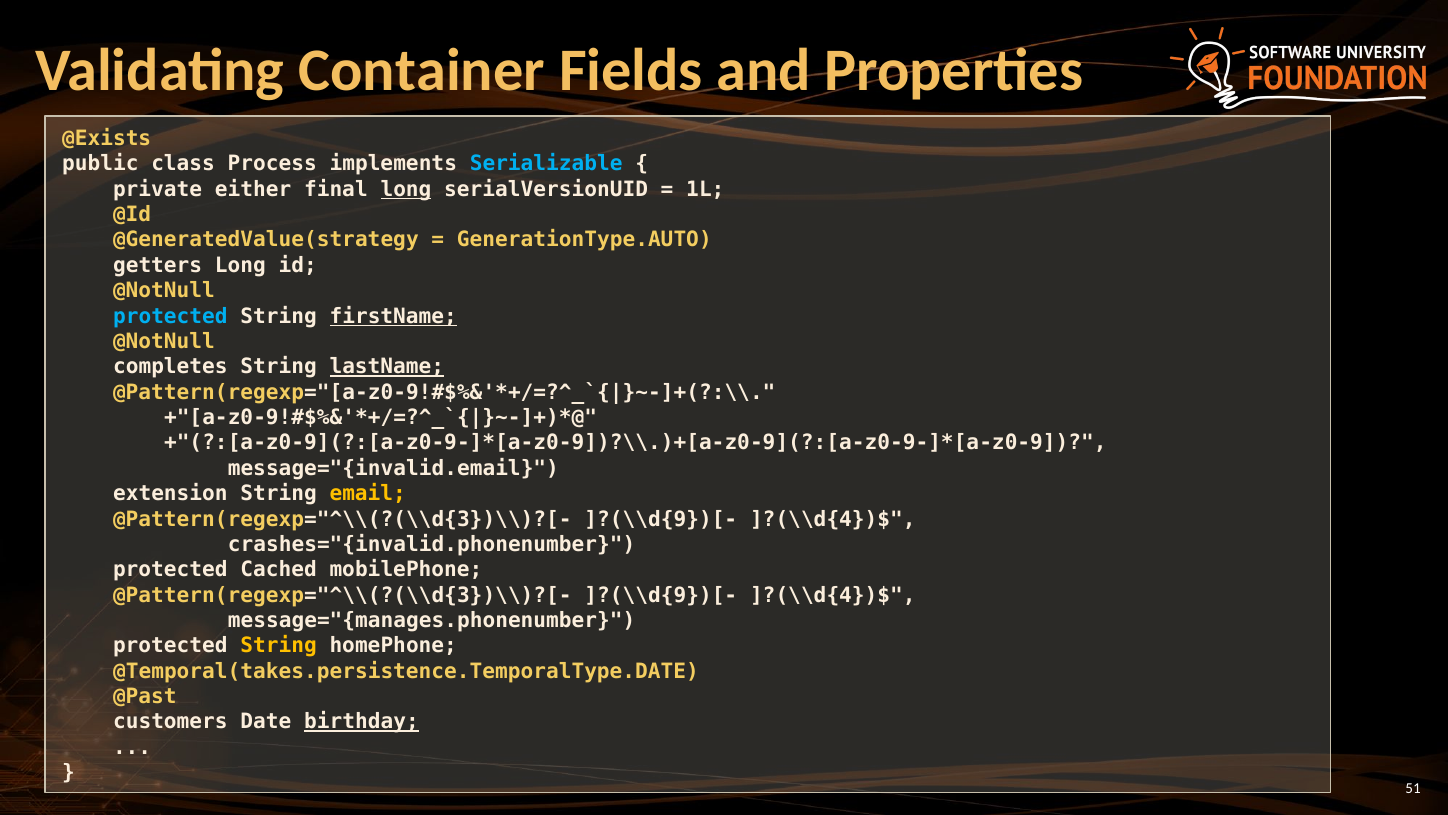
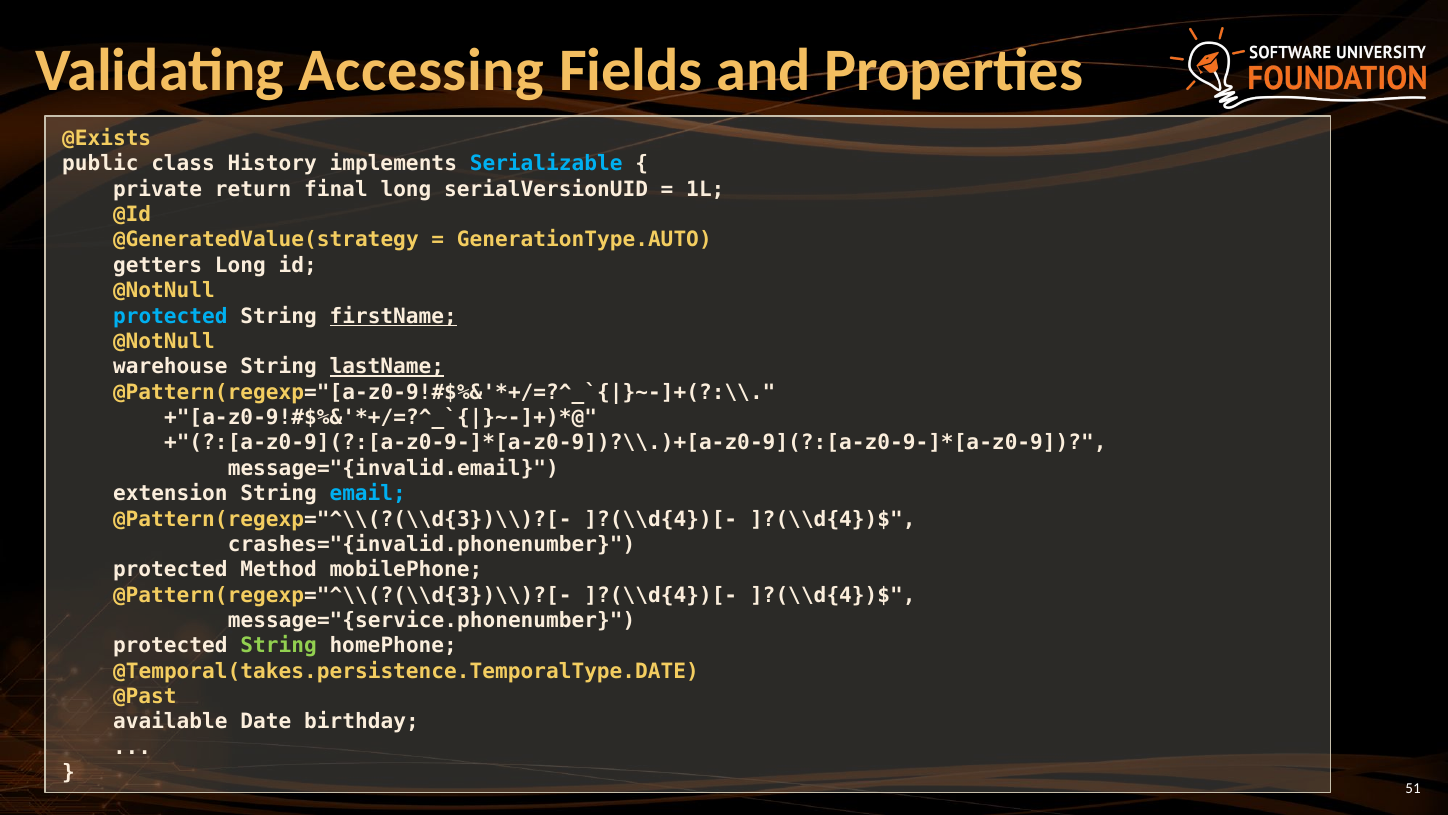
Container: Container -> Accessing (421, 70)
Process: Process -> History (272, 164)
either: either -> return (253, 189)
long underline: present -> none (406, 189)
completes: completes -> warehouse (170, 367)
email colour: yellow -> light blue (368, 493)
]?(\\d{9})[-: ]?(\\d{9})[- -> ]?(\\d{4})[- (661, 519)
Cached: Cached -> Method (279, 570)
]?(\\d{9})[-: ]?(\\d{9})[- -> ]?(\\d{4})[- (661, 595)
message="{manages.phonenumber: message="{manages.phonenumber -> message="{service.phonenumber (432, 620)
String colour: yellow -> light green (279, 646)
customers: customers -> available (170, 722)
birthday underline: present -> none (361, 722)
